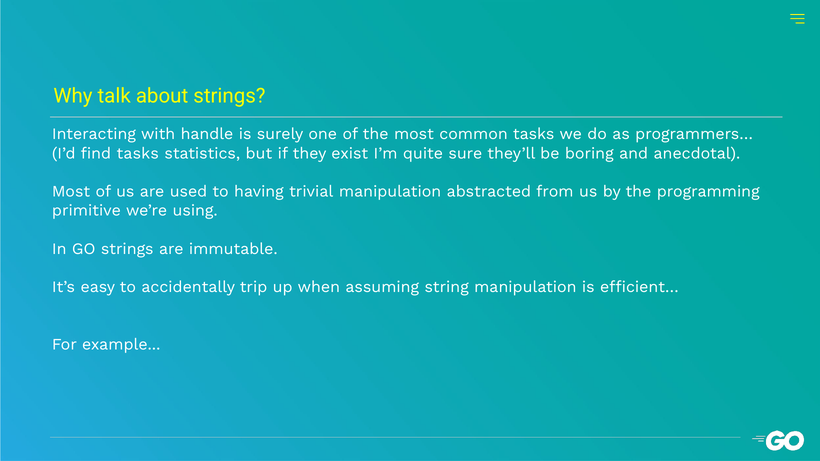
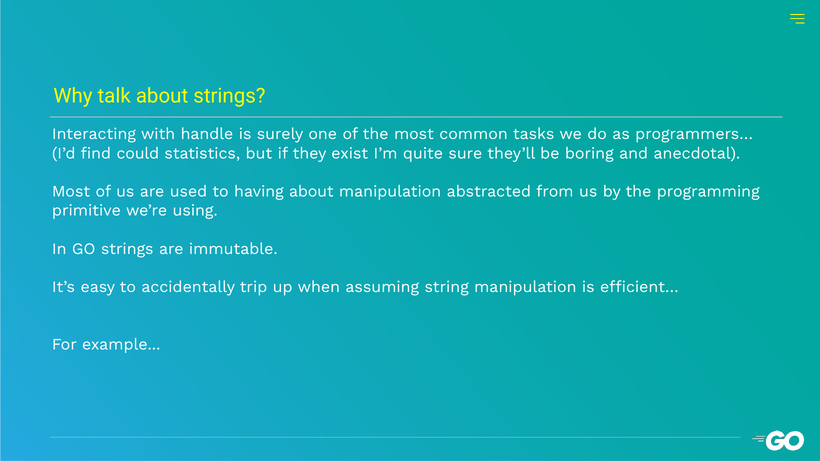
find tasks: tasks -> could (138, 153)
having trivial: trivial -> about (311, 192)
